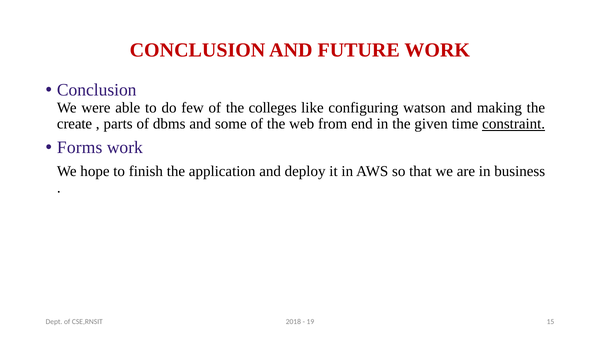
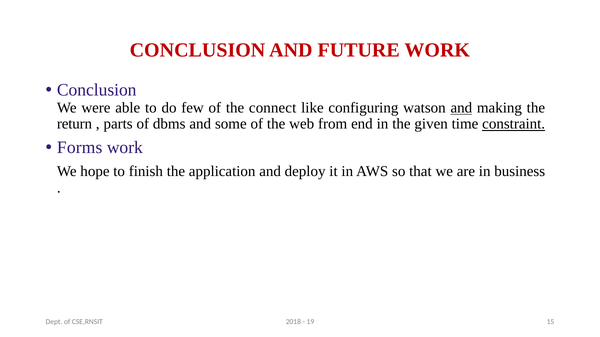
colleges: colleges -> connect (273, 108)
and underline: none -> present (461, 108)
create: create -> return (75, 124)
